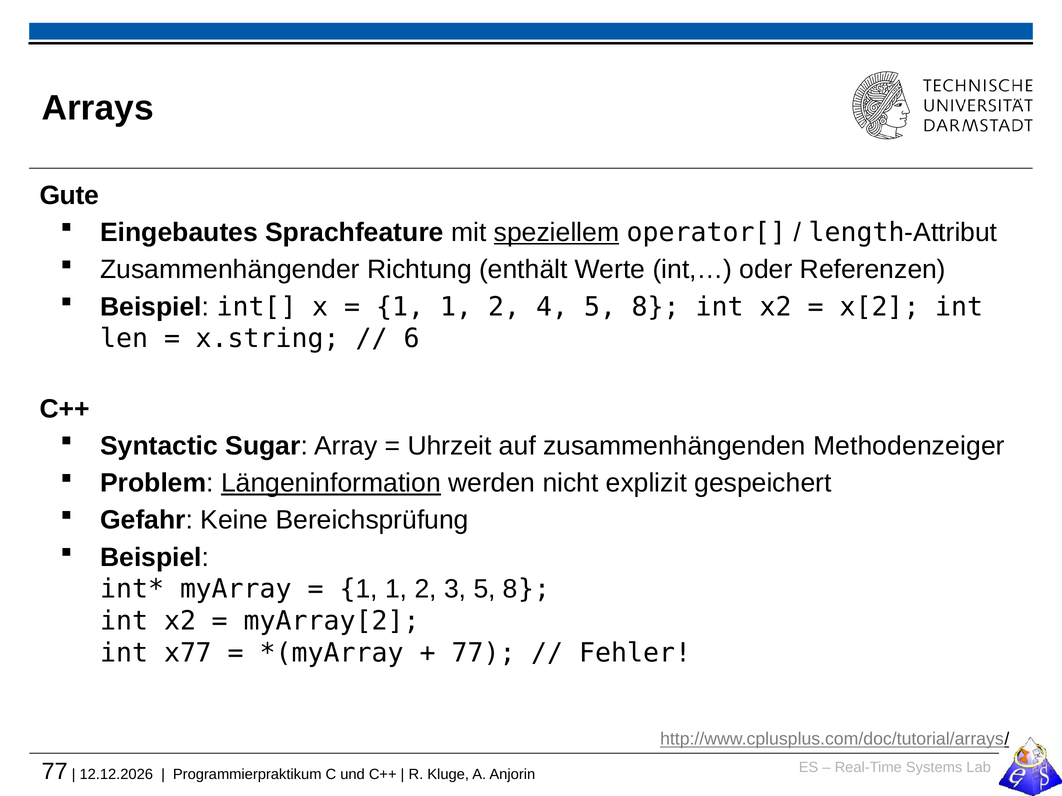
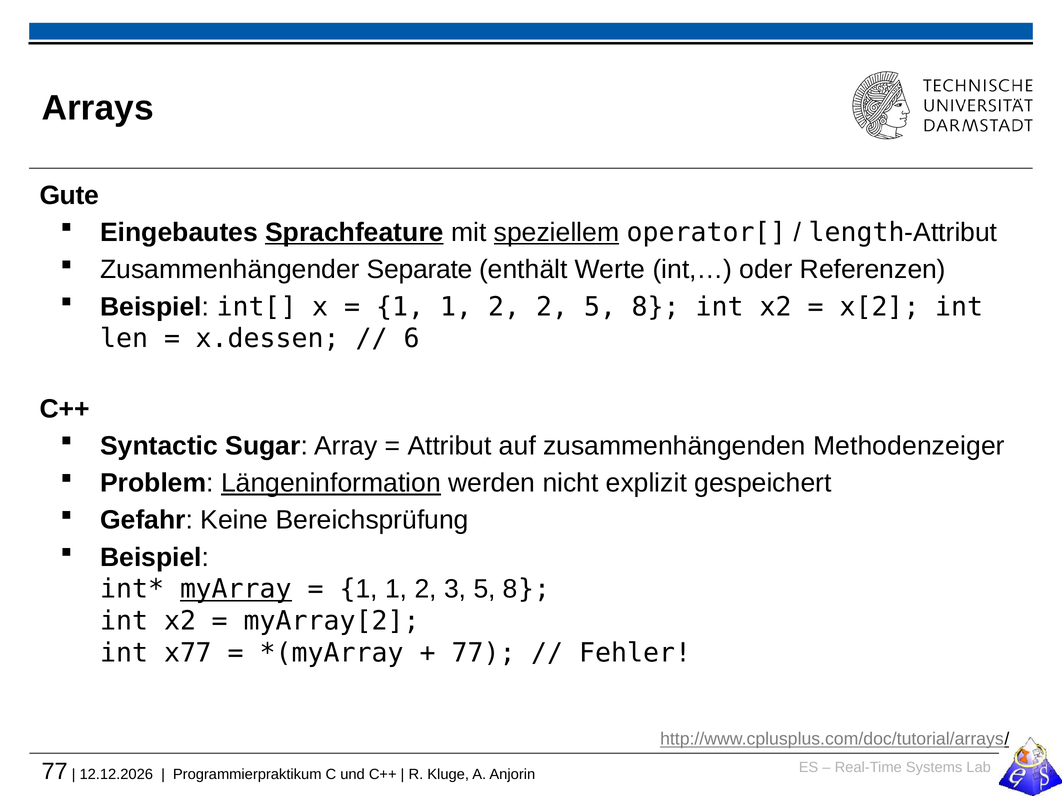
Sprachfeature underline: none -> present (354, 233)
Richtung: Richtung -> Separate (420, 270)
2 4: 4 -> 2 (552, 307)
x.string: x.string -> x.dessen (268, 339)
Uhrzeit: Uhrzeit -> Attribut (450, 446)
myArray underline: none -> present (236, 590)
